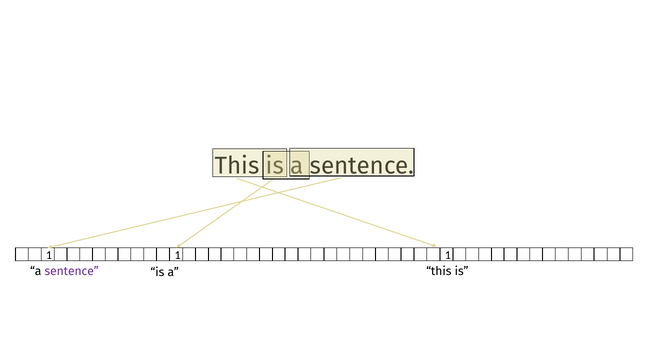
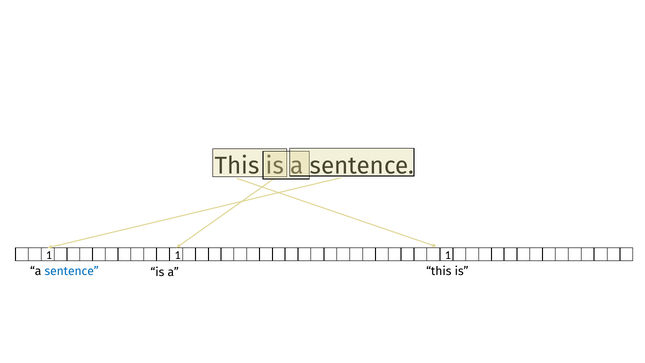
sentence colour: purple -> blue (72, 271)
